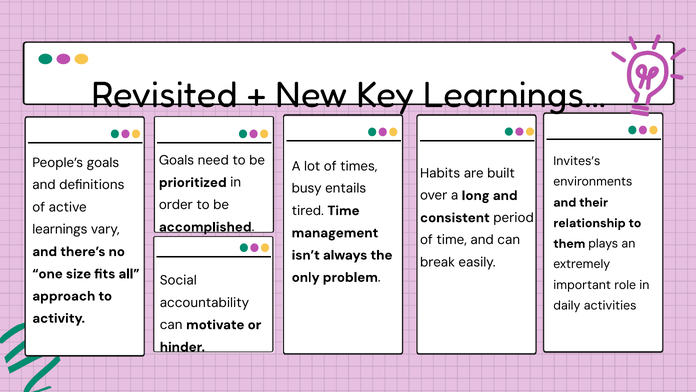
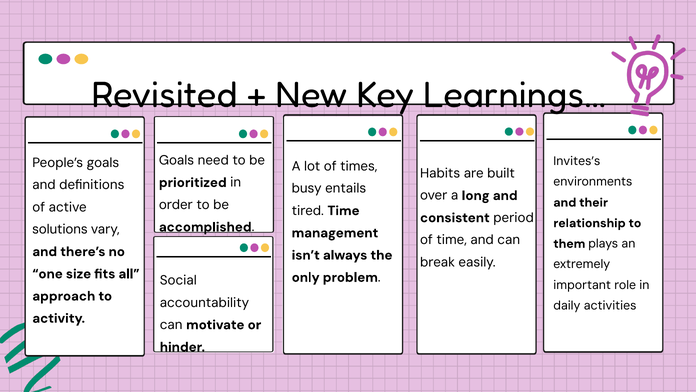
learnings: learnings -> solutions (60, 229)
